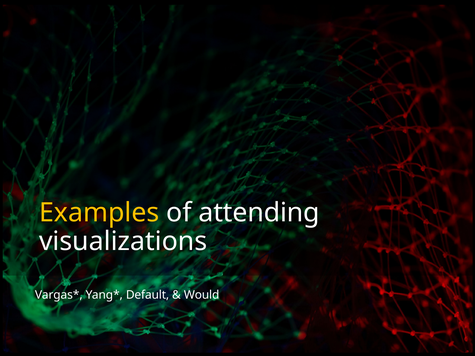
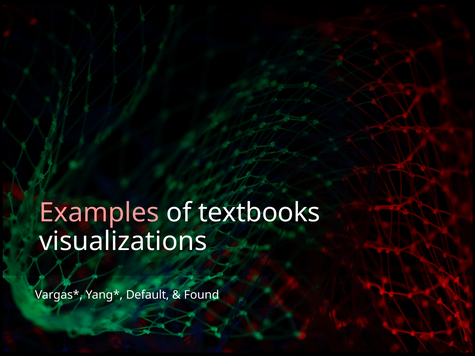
Examples colour: yellow -> pink (99, 213)
attending: attending -> textbooks (259, 213)
Would: Would -> Found (202, 295)
